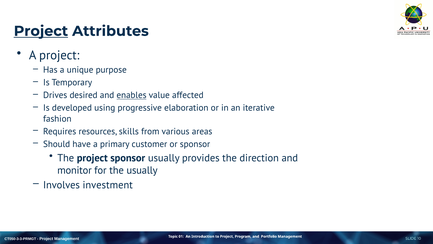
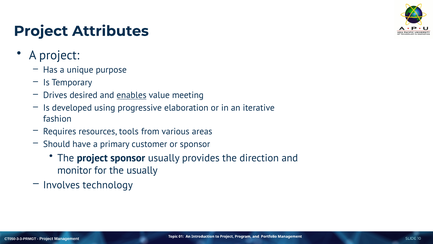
Project underline: present -> none (41, 31)
affected: affected -> meeting (188, 95)
skills: skills -> tools (129, 131)
investment: investment -> technology (108, 185)
